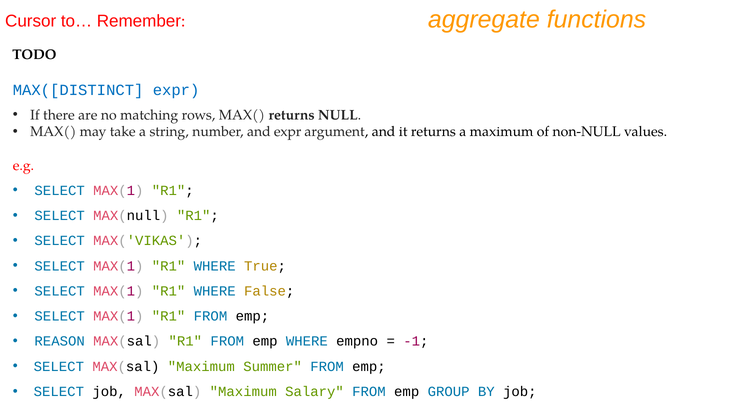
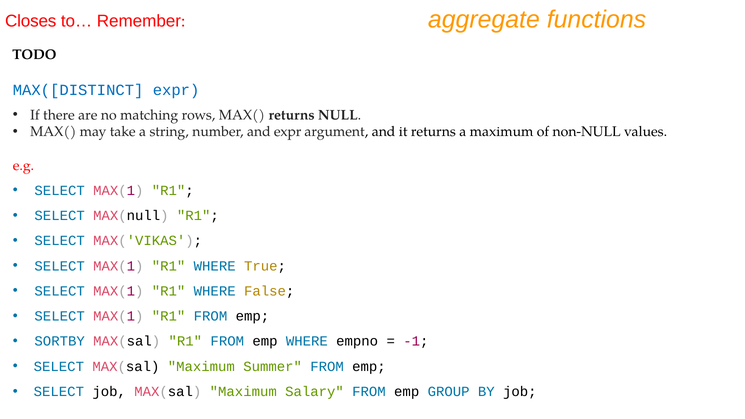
Cursor: Cursor -> Closes (31, 21)
REASON: REASON -> SORTBY (60, 341)
